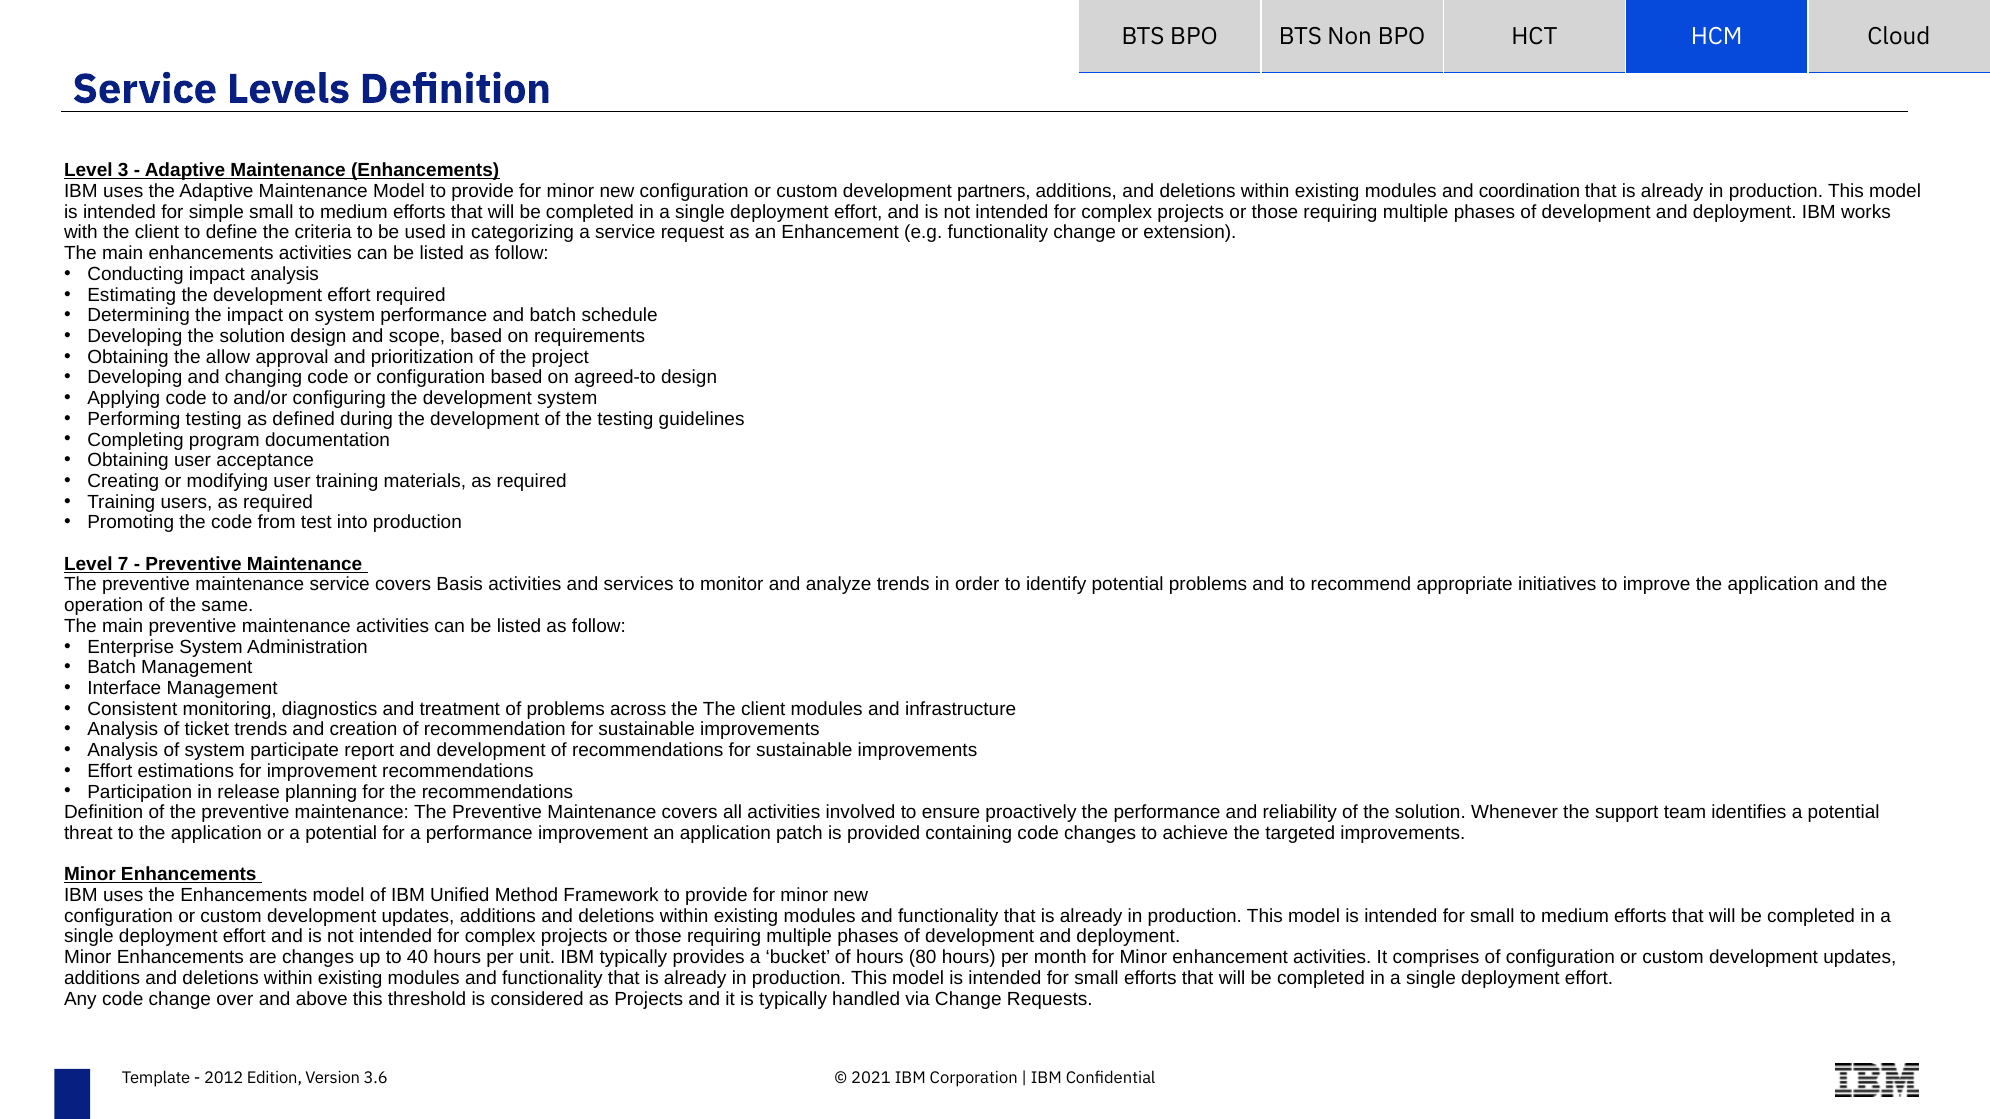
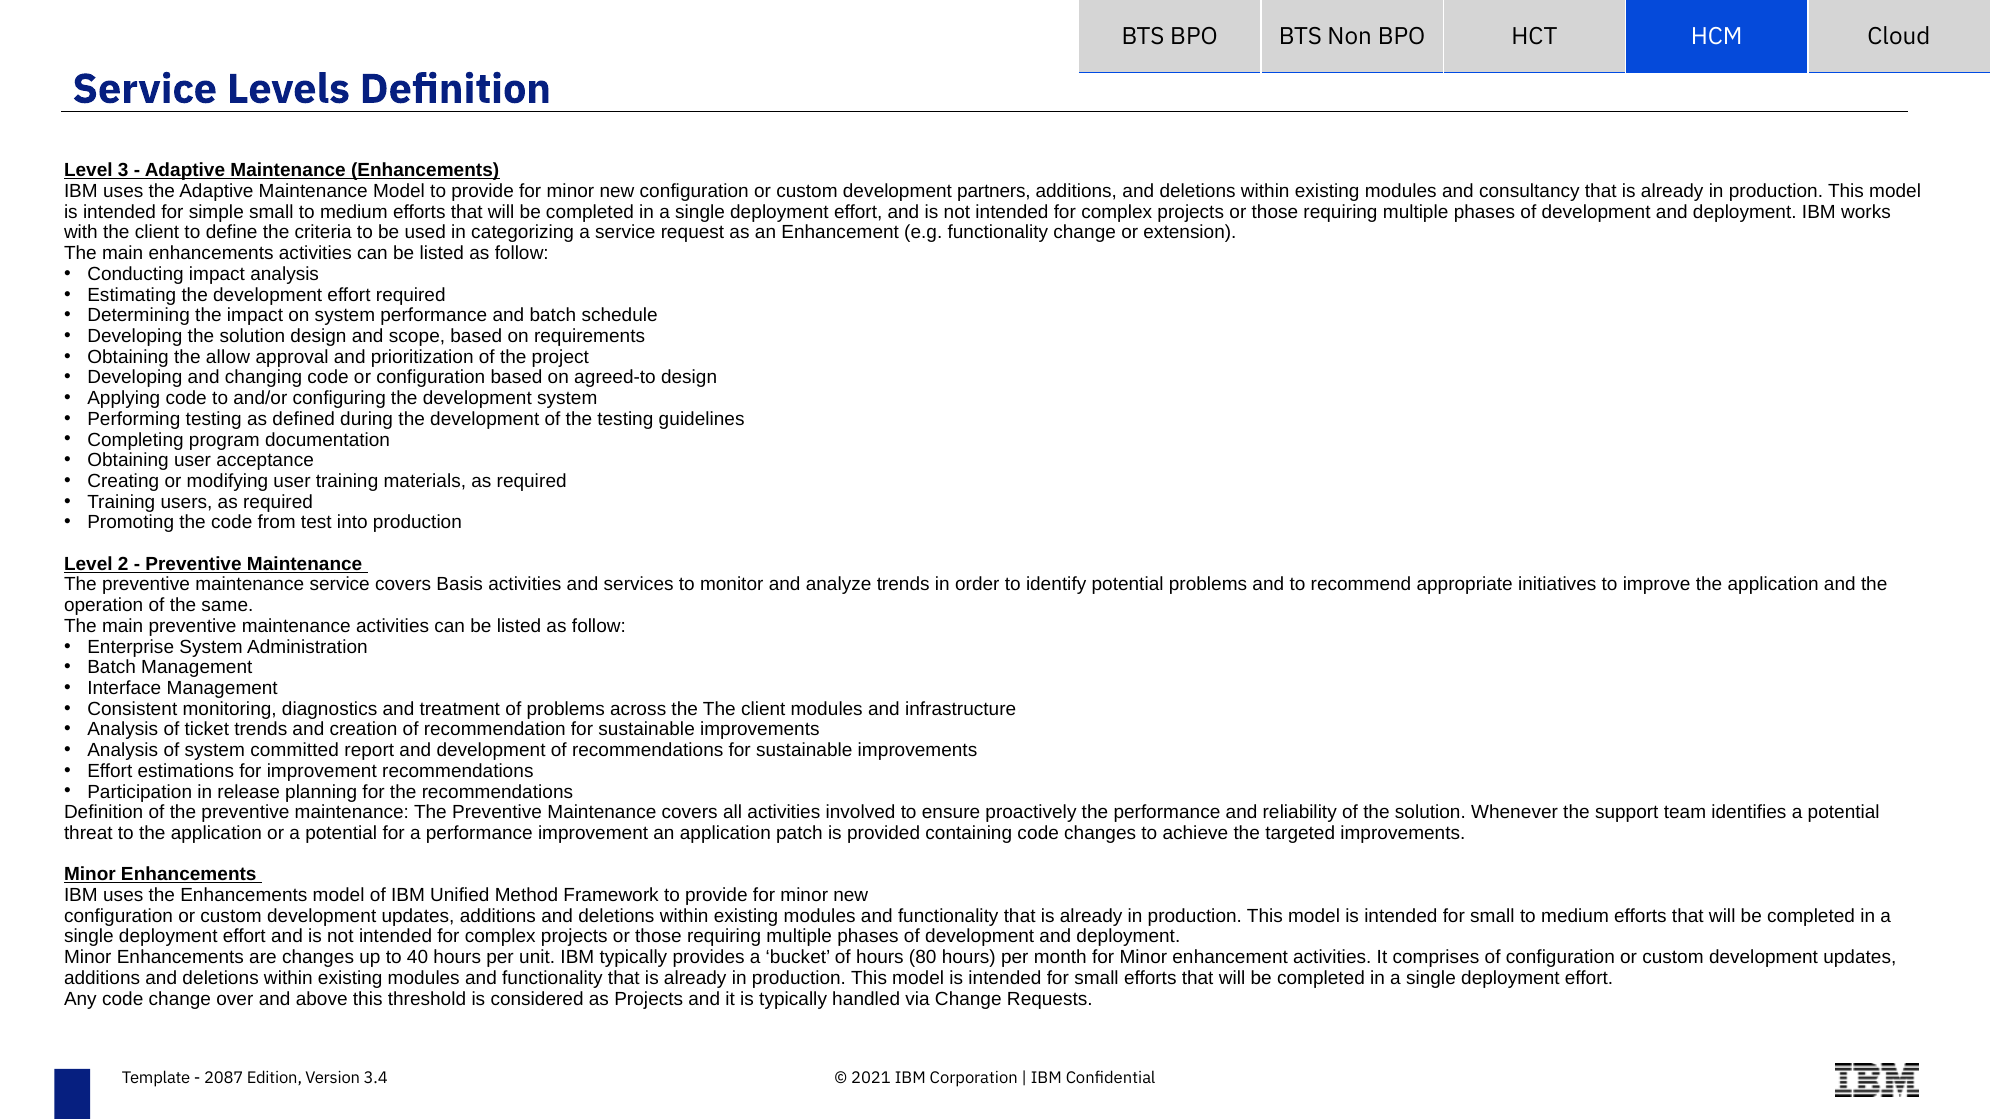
coordination: coordination -> consultancy (1529, 191)
7: 7 -> 2 (123, 564)
participate: participate -> committed (295, 751)
2012: 2012 -> 2087 (224, 1079)
3.6: 3.6 -> 3.4 (376, 1079)
